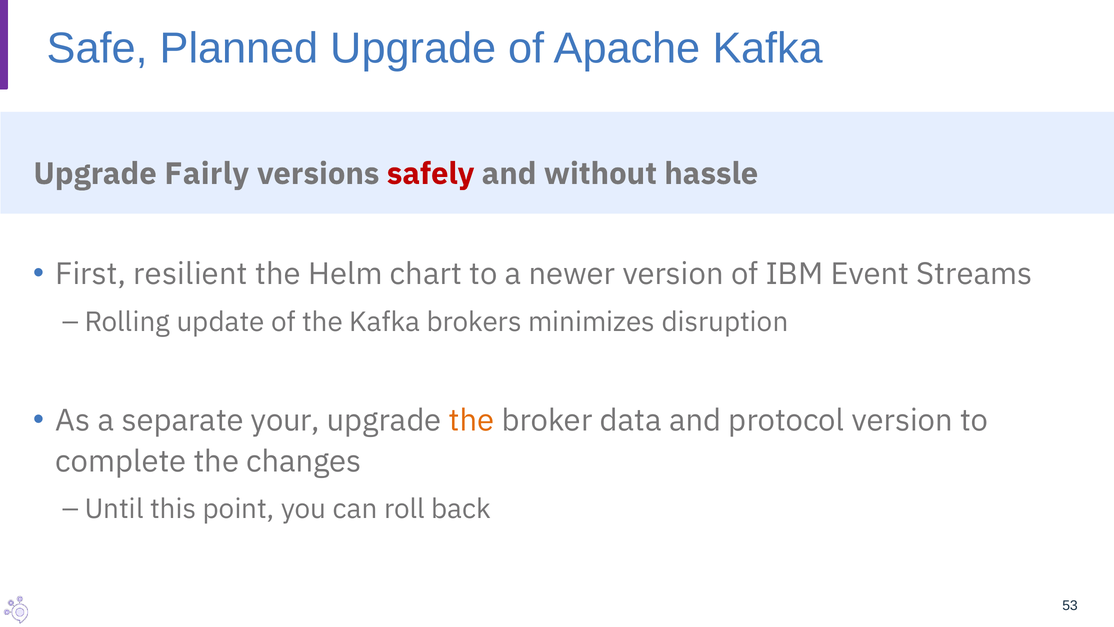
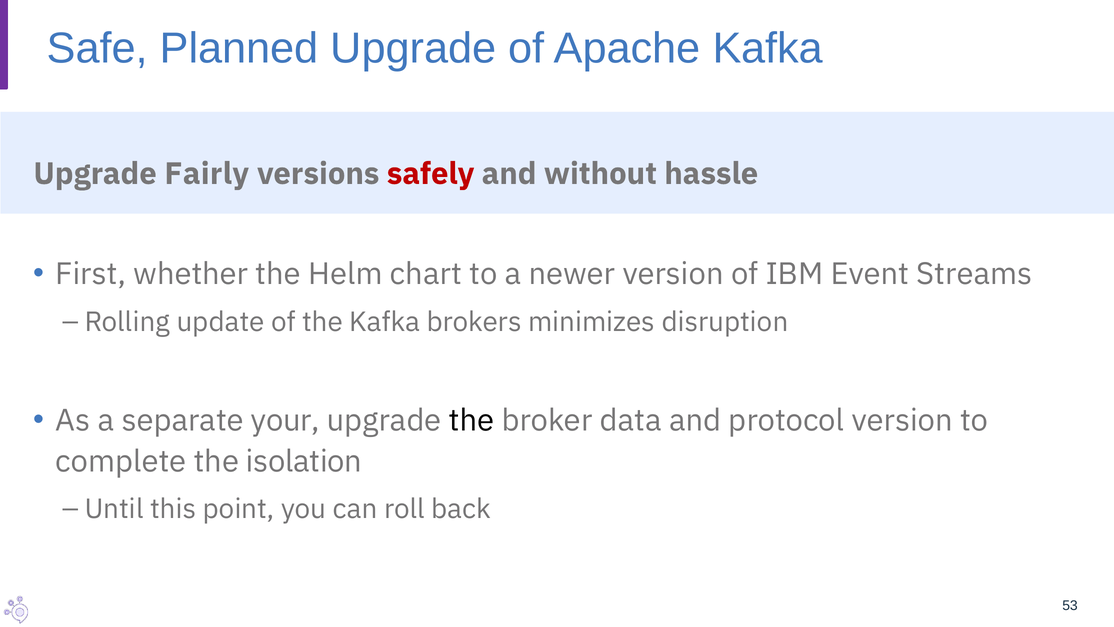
resilient: resilient -> whether (191, 274)
the colour: orange -> black (472, 420)
changes: changes -> isolation (304, 461)
